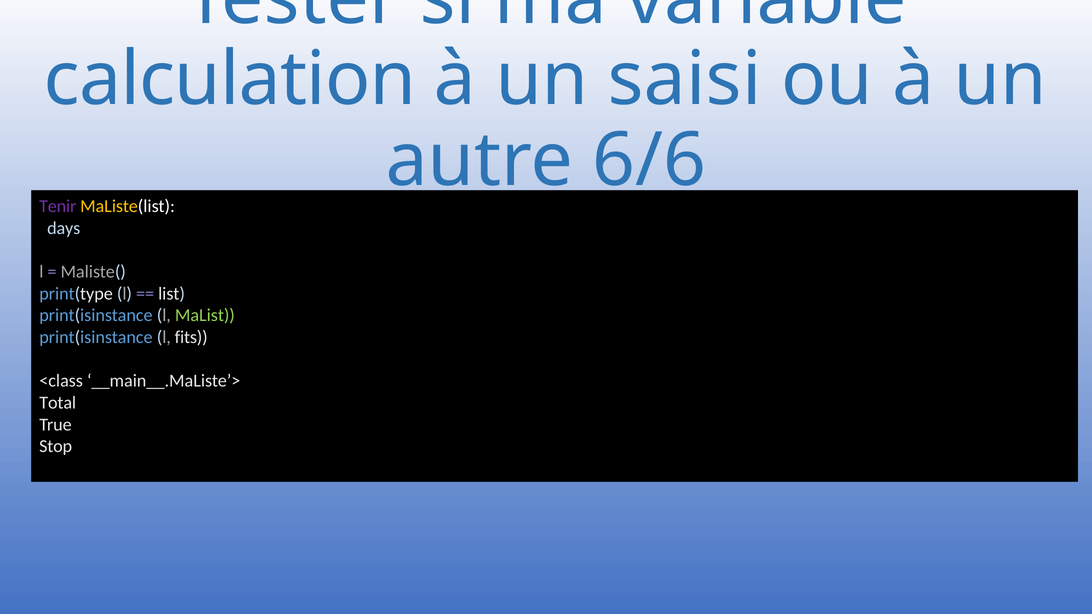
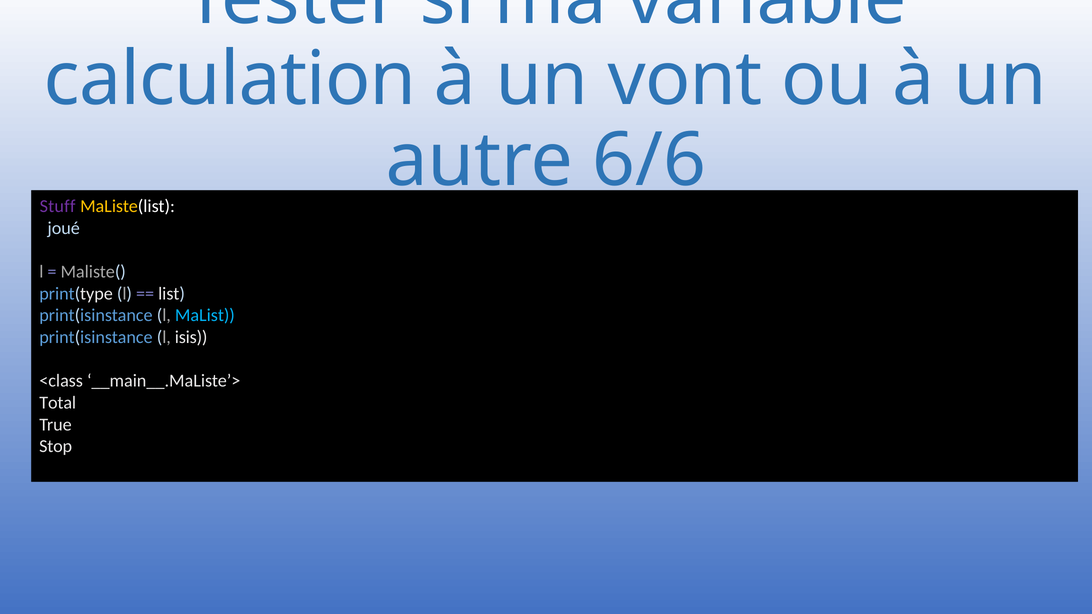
saisi: saisi -> vont (685, 80)
Tenir: Tenir -> Stuff (58, 206)
days: days -> joué (64, 228)
MaList colour: light green -> light blue (205, 316)
fits: fits -> isis (191, 337)
